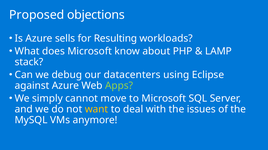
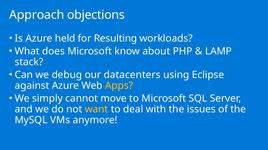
Proposed: Proposed -> Approach (37, 15)
sells: sells -> held (65, 39)
Apps colour: light green -> yellow (119, 86)
